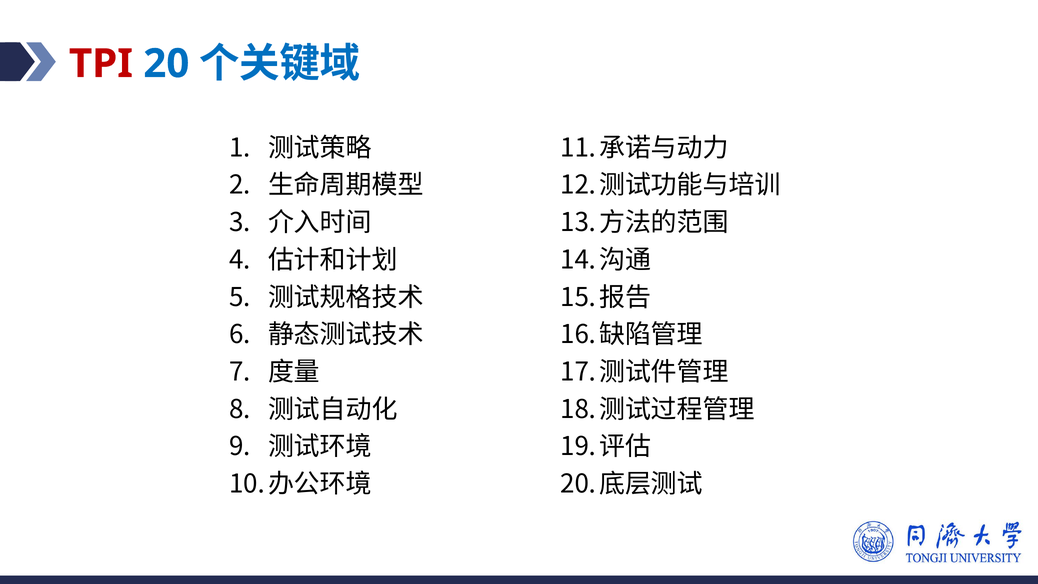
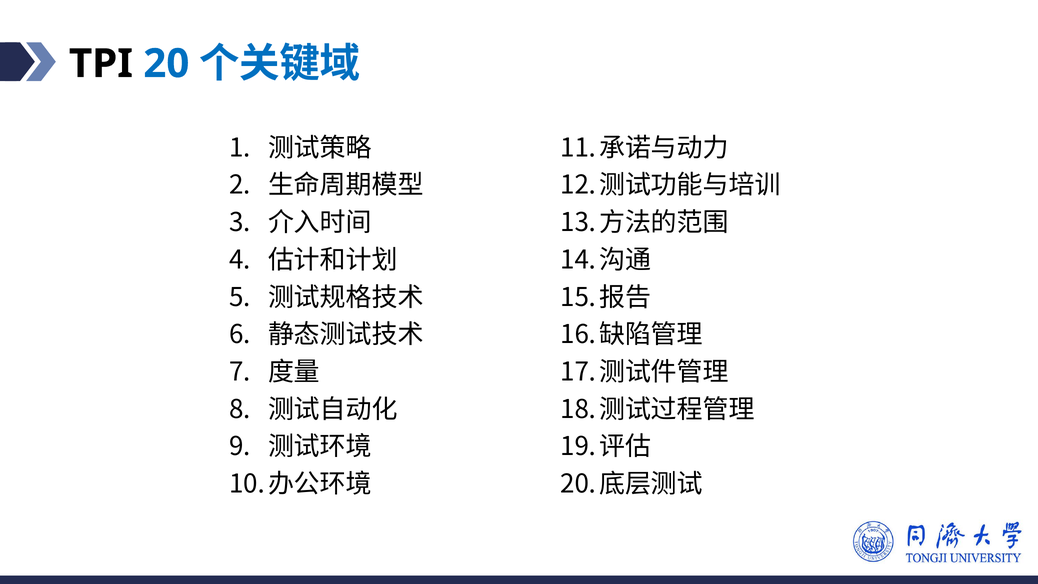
TPI colour: red -> black (101, 64)
